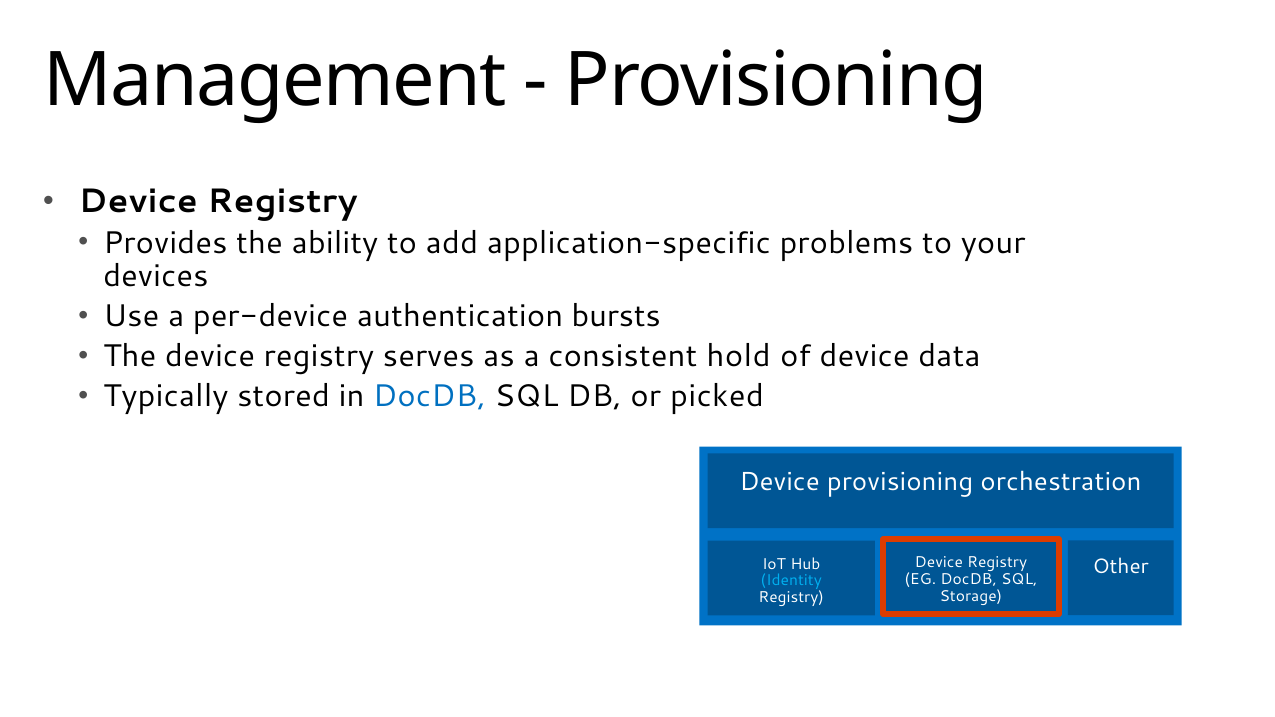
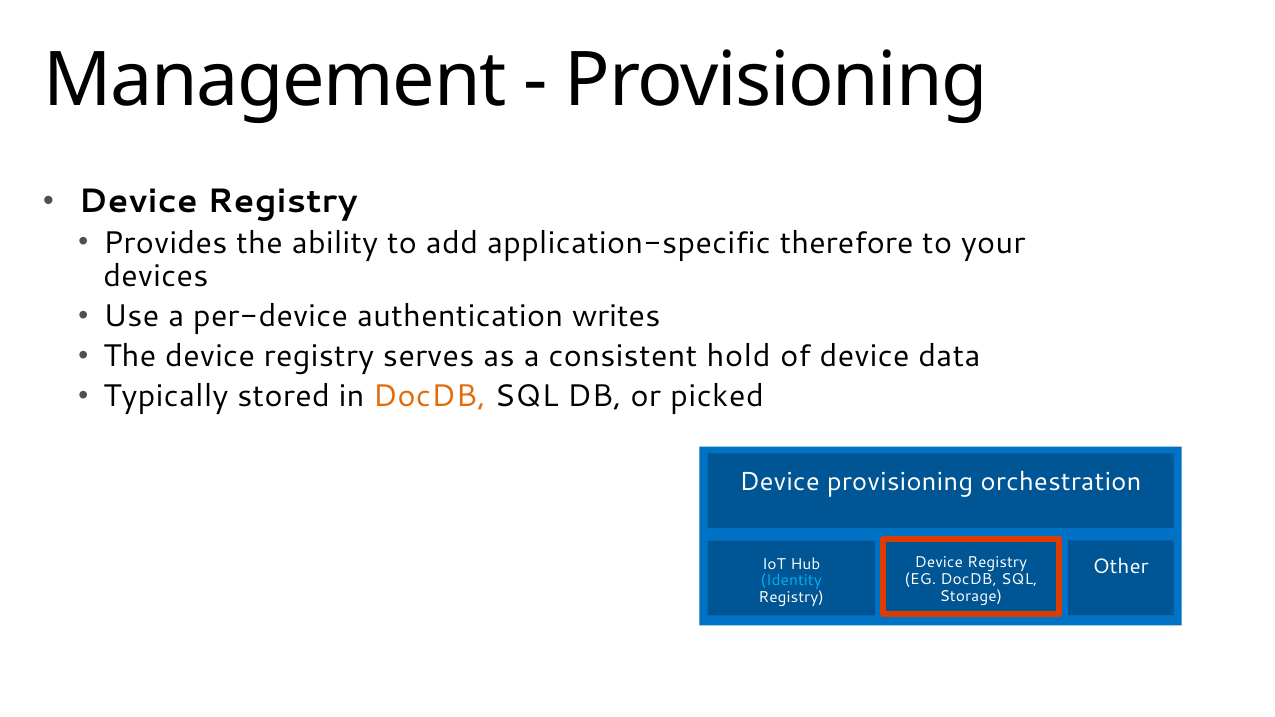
problems: problems -> therefore (847, 243)
bursts: bursts -> writes (616, 317)
DocDB colour: blue -> orange (429, 396)
